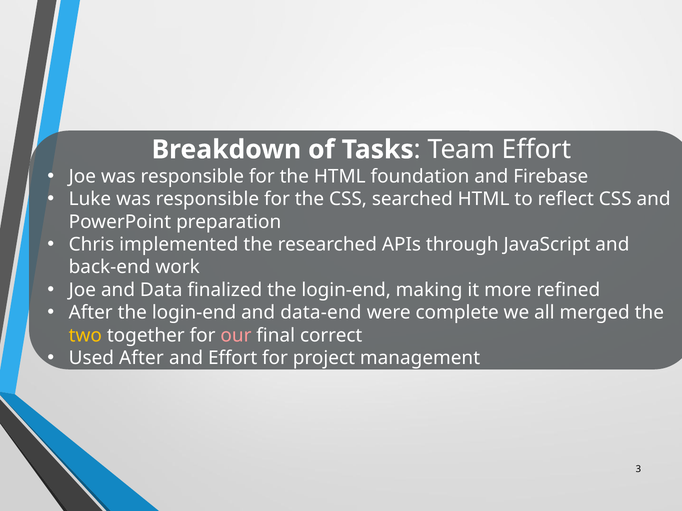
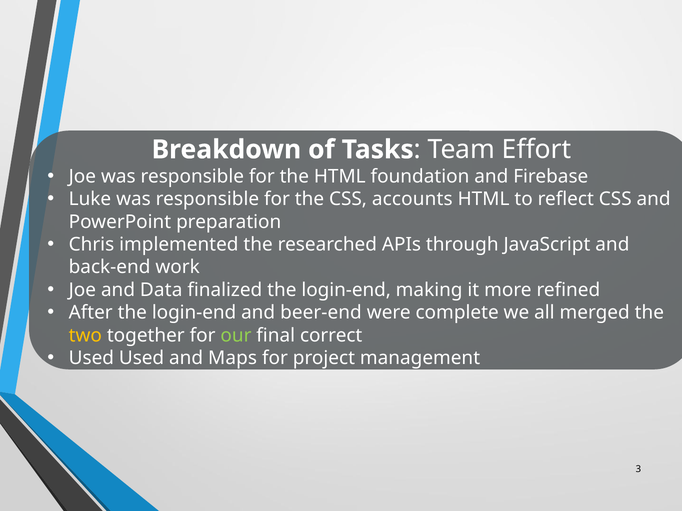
searched: searched -> accounts (412, 199)
data-end: data-end -> beer-end (321, 313)
our colour: pink -> light green (236, 336)
Used After: After -> Used (142, 358)
and Effort: Effort -> Maps (233, 358)
